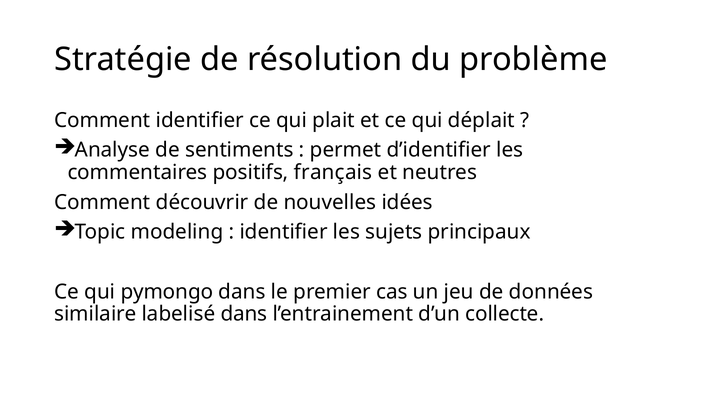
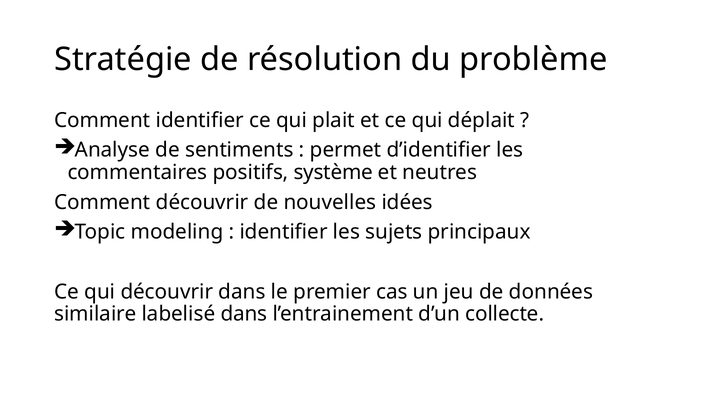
français: français -> système (333, 172)
qui pymongo: pymongo -> découvrir (167, 292)
